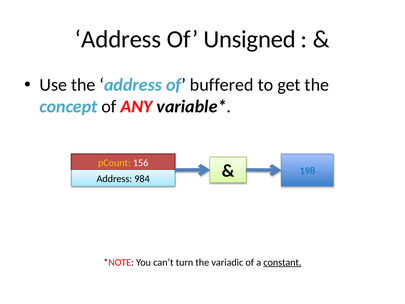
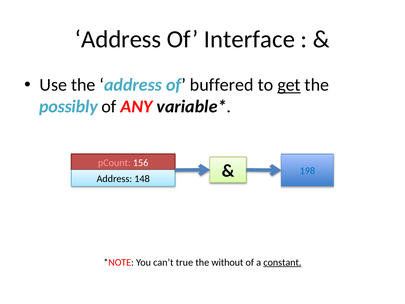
Unsigned: Unsigned -> Interface (249, 39)
get underline: none -> present (289, 85)
concept: concept -> possibly (69, 107)
pCount colour: yellow -> pink (114, 163)
984: 984 -> 148 (142, 179)
turn: turn -> true (184, 262)
variadic: variadic -> without (227, 262)
